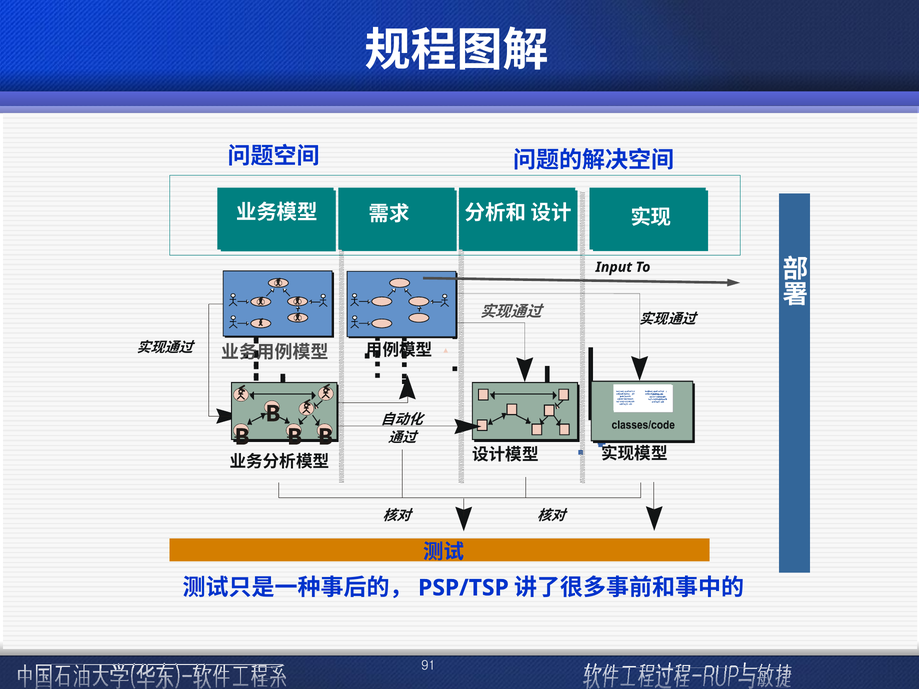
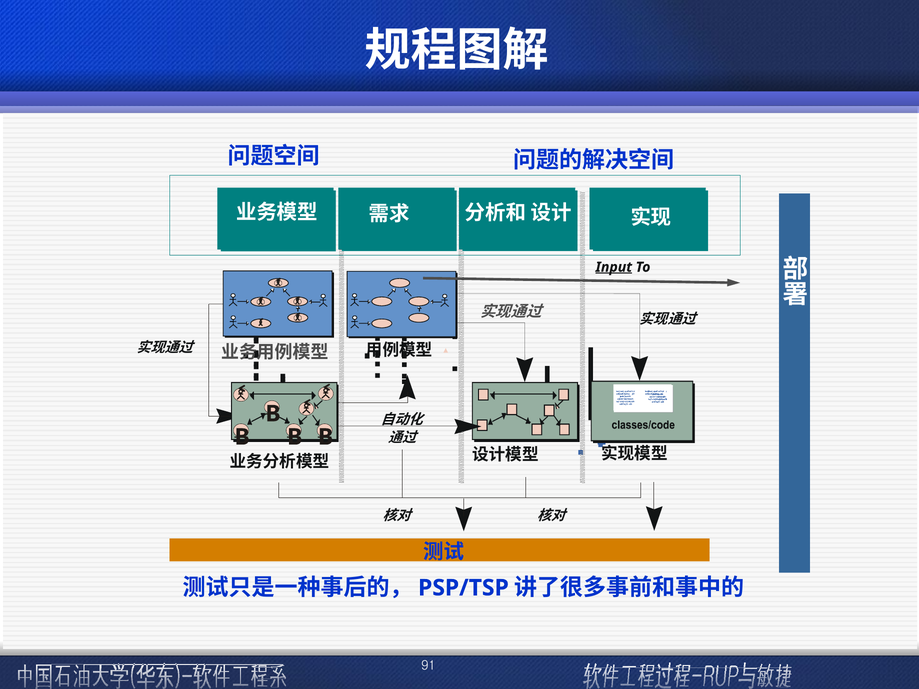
Input underline: none -> present (614, 267)
